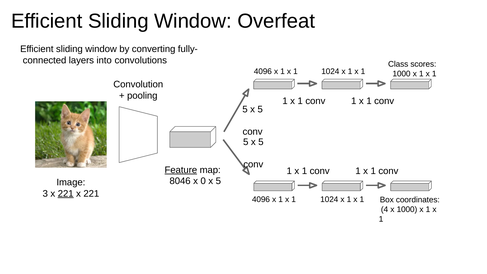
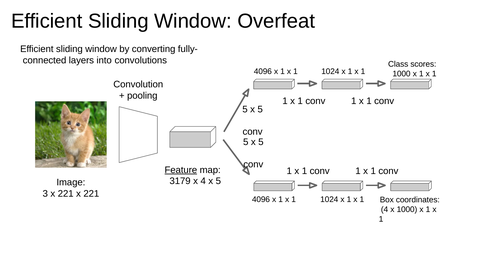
8046: 8046 -> 3179 (180, 181)
x 0: 0 -> 4 (203, 181)
221 underline: present -> none (66, 194)
